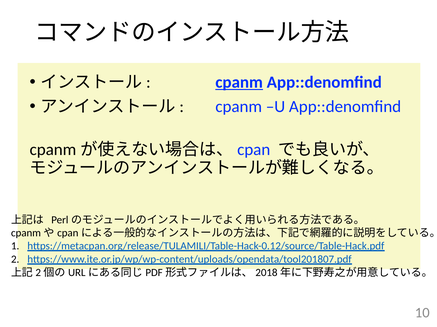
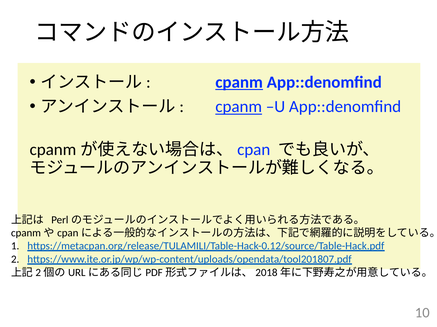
cpanm underline: none -> present (239, 107)
